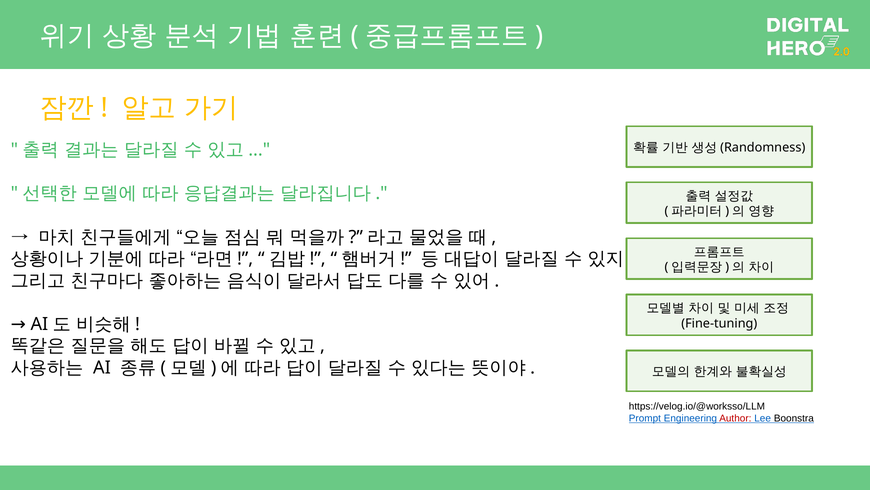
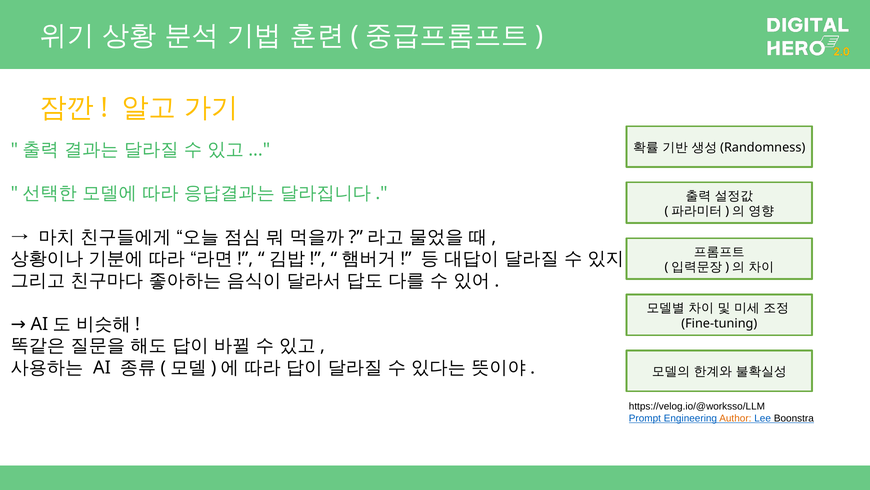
Author colour: red -> orange (735, 418)
